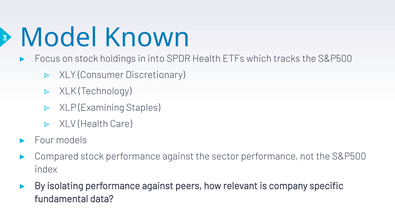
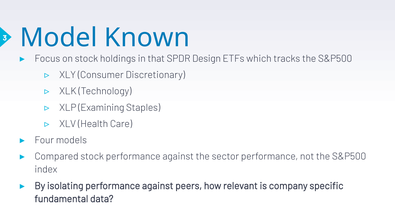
into: into -> that (156, 59)
SPDR Health: Health -> Design (207, 59)
